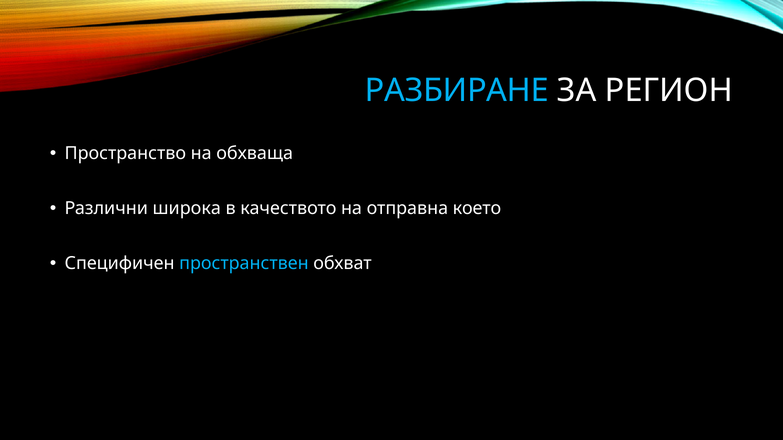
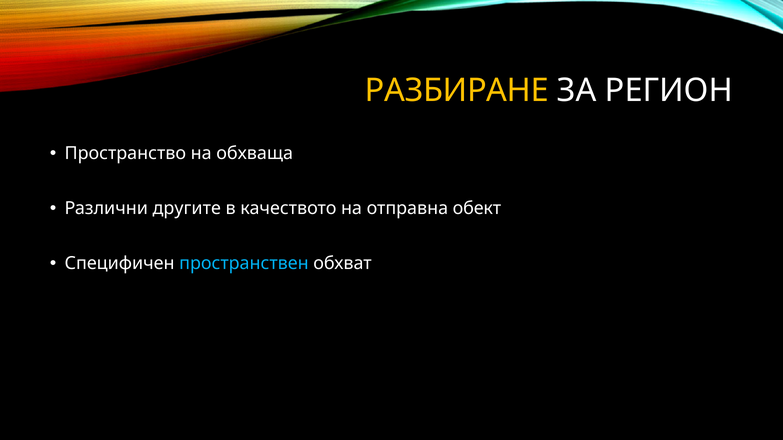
РАЗБИРАНЕ colour: light blue -> yellow (457, 90)
широка: широка -> другите (187, 208)
което: което -> обект (477, 208)
